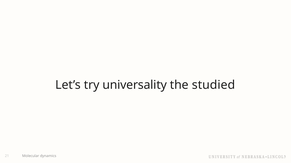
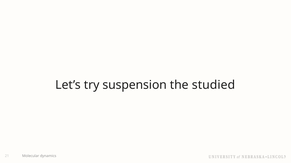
universality: universality -> suspension (135, 85)
